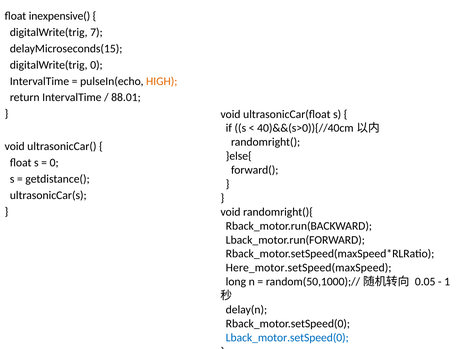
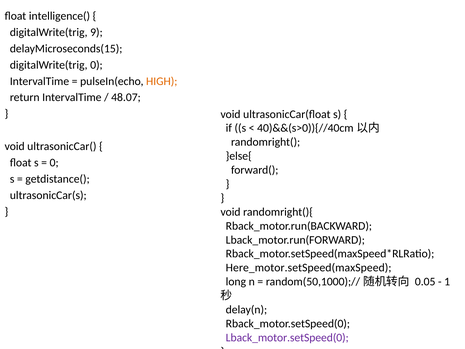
inexpensive(: inexpensive( -> intelligence( (59, 16)
7: 7 -> 9 (96, 32)
88.01: 88.01 -> 48.07 (126, 97)
Lback_motor.setSpeed(0 colour: blue -> purple (287, 337)
